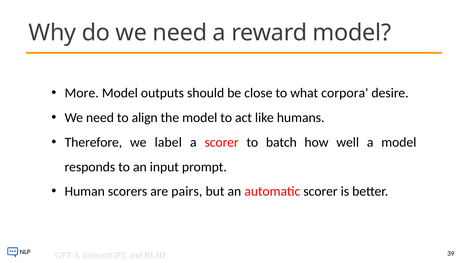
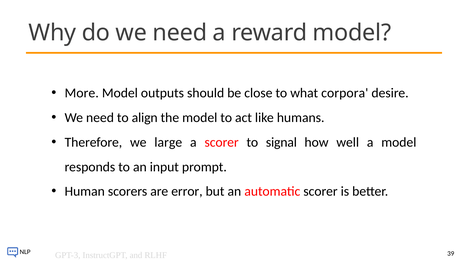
label: label -> large (168, 142)
batch: batch -> signal (281, 142)
pairs: pairs -> error (187, 192)
